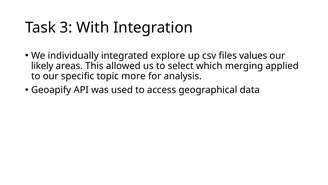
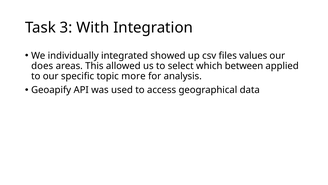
explore: explore -> showed (168, 55)
likely: likely -> does (42, 66)
merging: merging -> between (244, 66)
